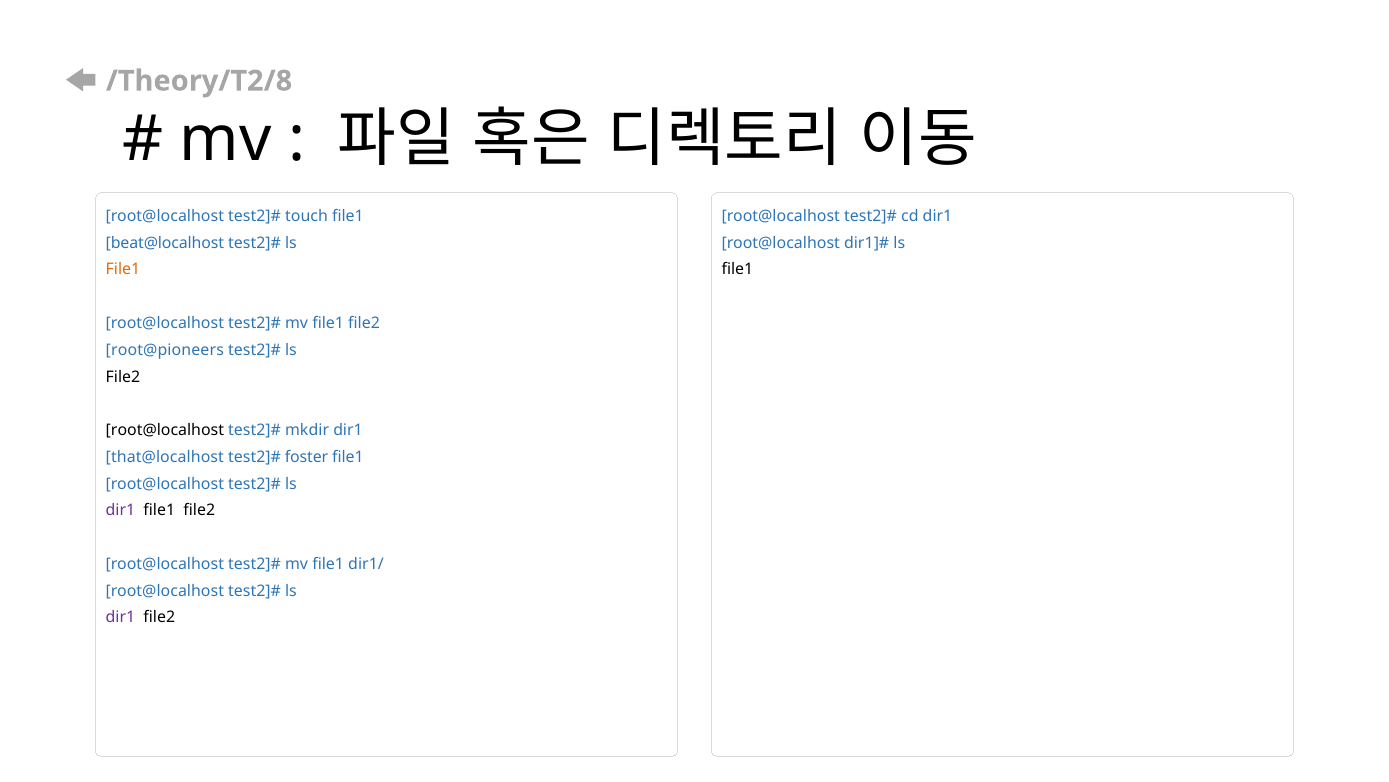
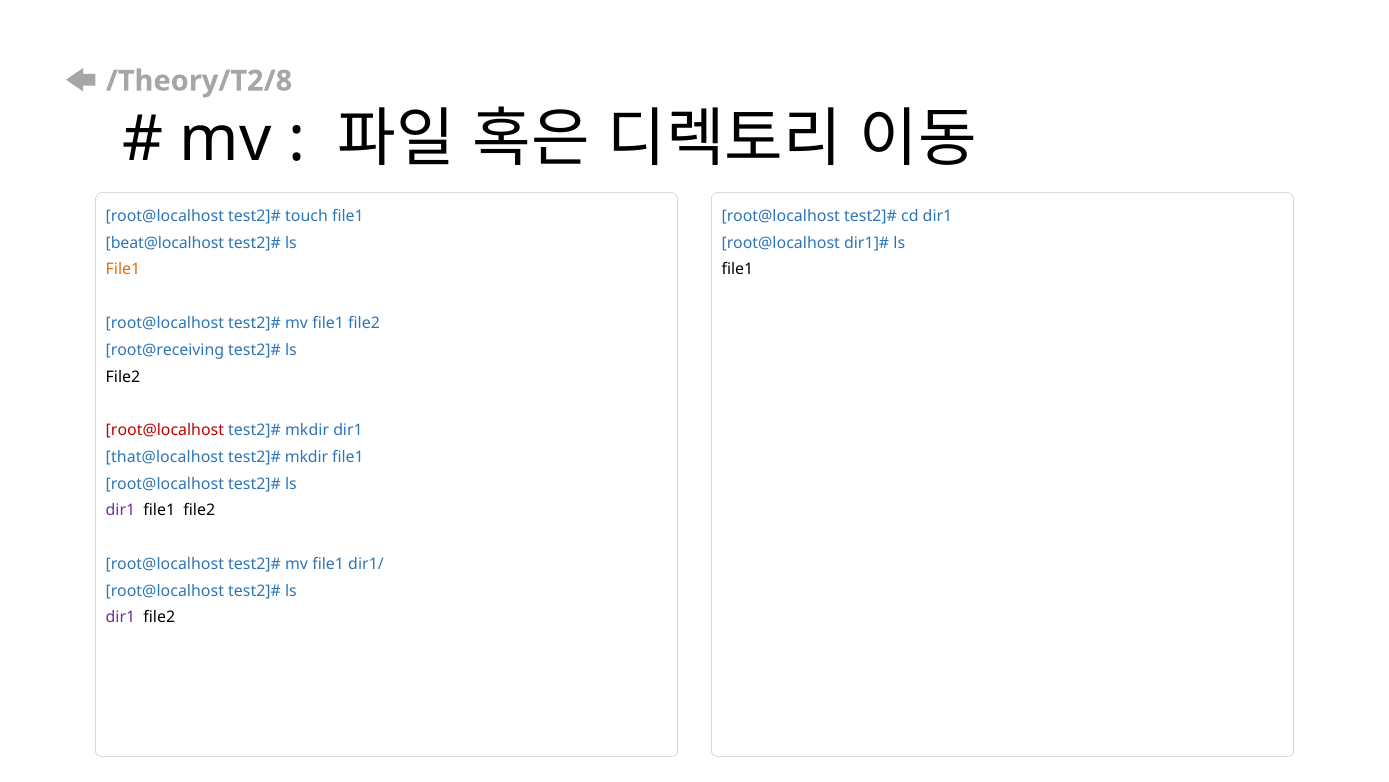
root@pioneers: root@pioneers -> root@receiving (165, 350)
root@localhost colour: black -> red (165, 430)
foster: foster -> mkdir (307, 457)
